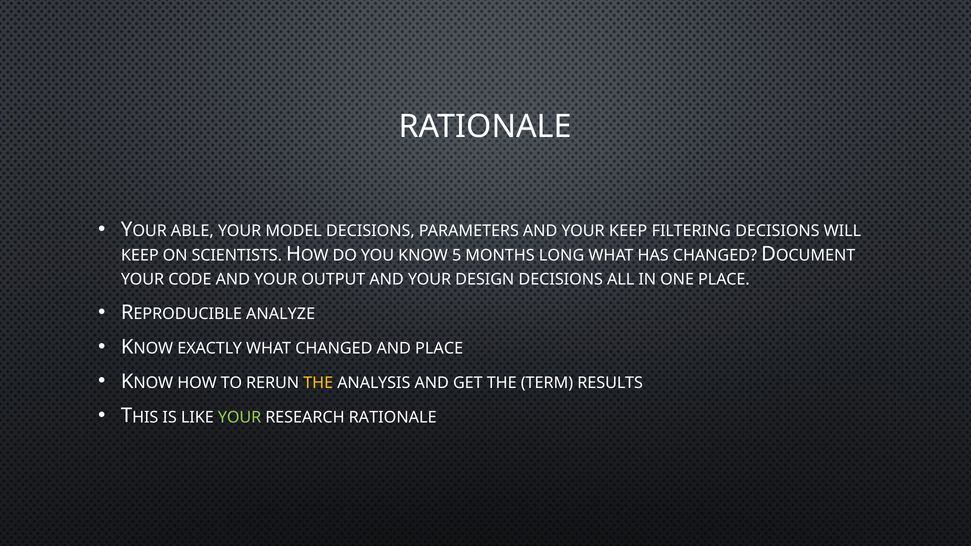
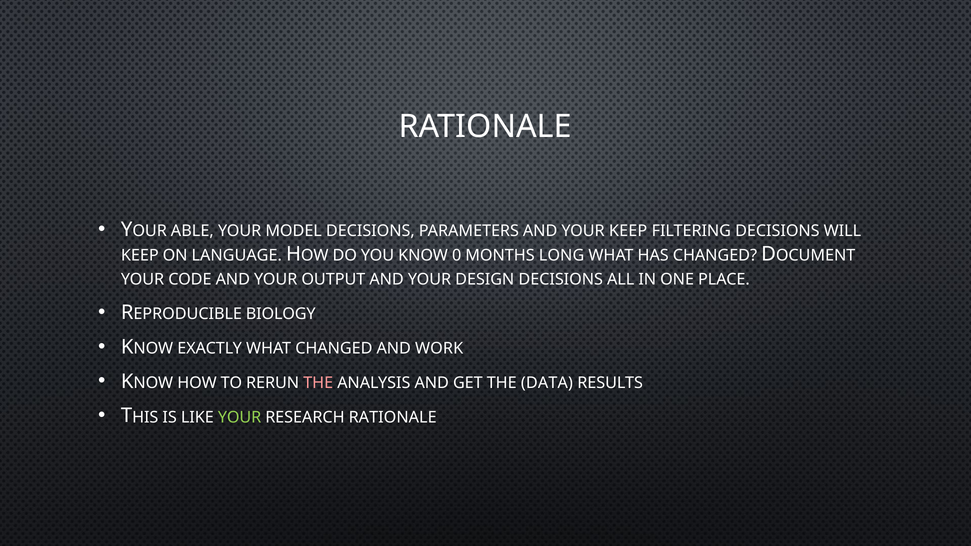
SCIENTISTS: SCIENTISTS -> LANGUAGE (237, 255)
5: 5 -> 0 (457, 255)
ANALYZE: ANALYZE -> BIOLOGY (281, 314)
AND PLACE: PLACE -> WORK (439, 348)
THE colour: yellow -> pink (318, 383)
TERM: TERM -> DATA (547, 383)
